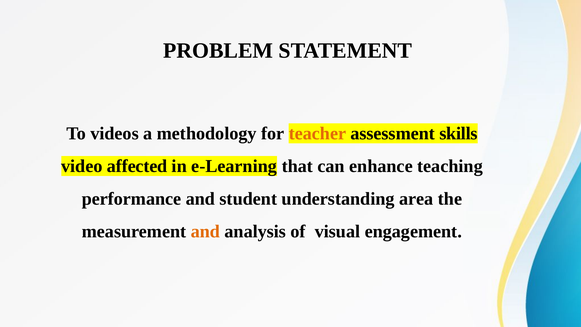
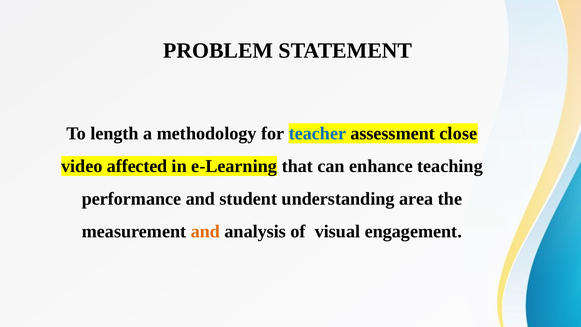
videos: videos -> length (115, 133)
teacher colour: orange -> blue (317, 133)
skills: skills -> close (458, 133)
